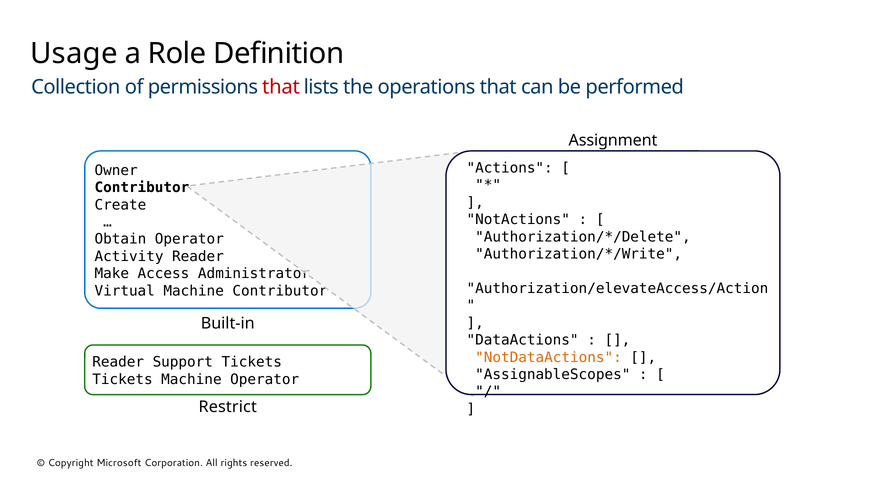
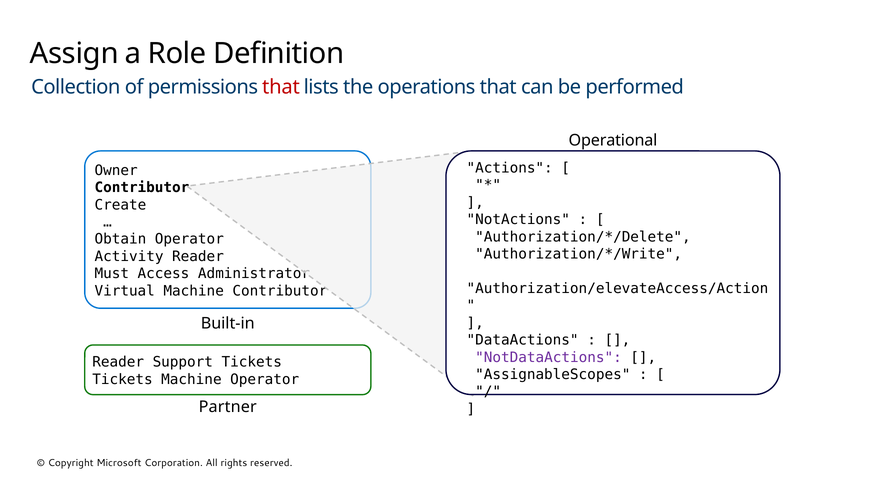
Usage: Usage -> Assign (74, 54)
Assignment: Assignment -> Operational (613, 141)
Make: Make -> Must (112, 274)
NotDataActions colour: orange -> purple (548, 358)
Restrict: Restrict -> Partner (228, 407)
